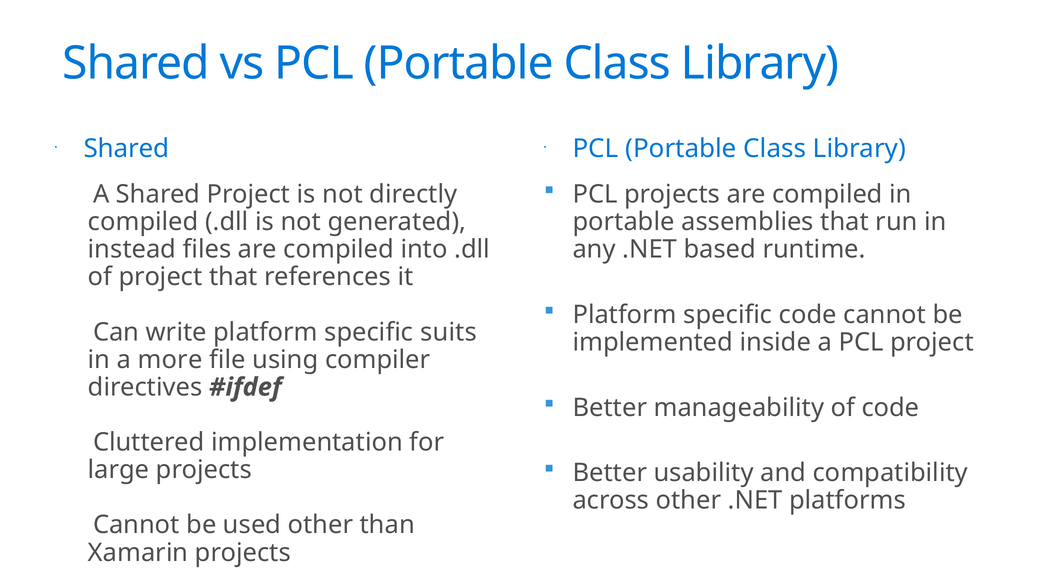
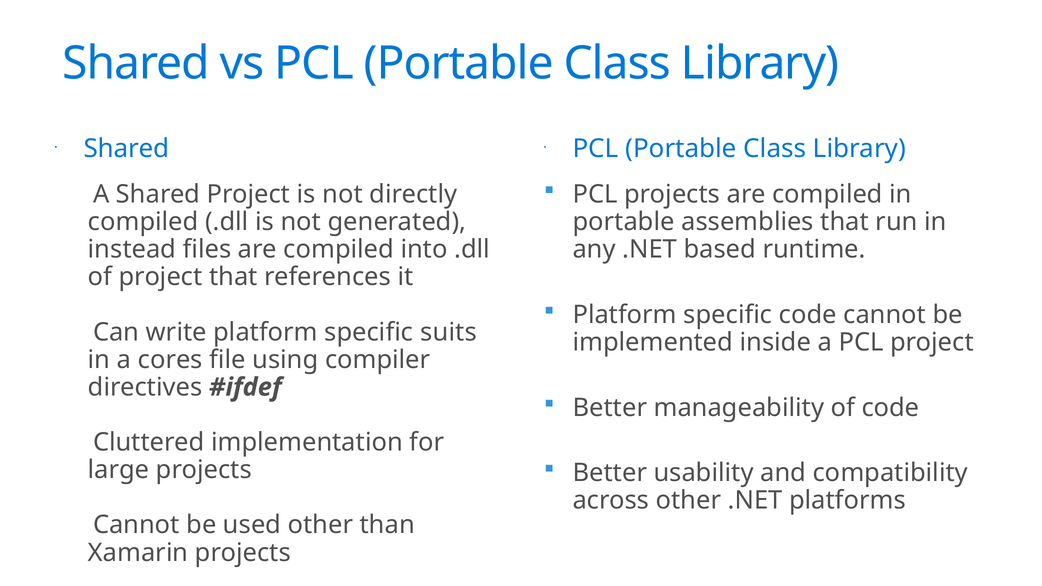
more: more -> cores (170, 360)
